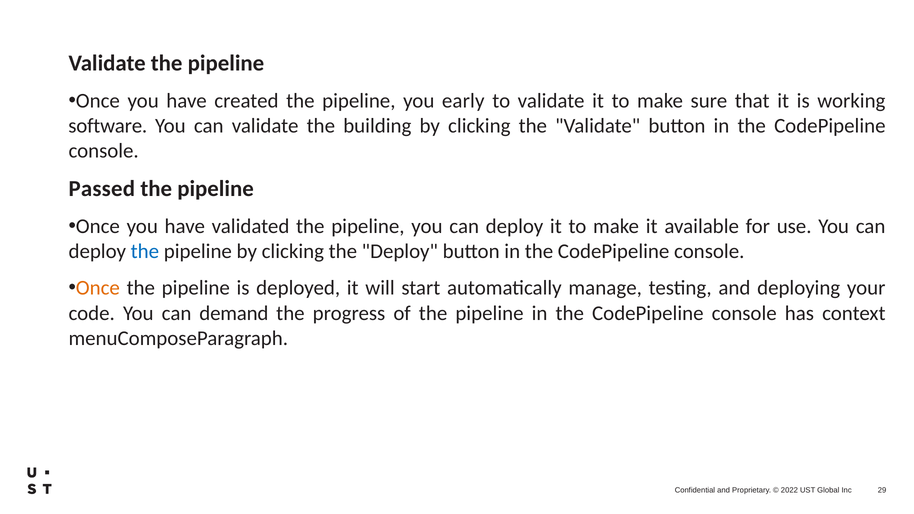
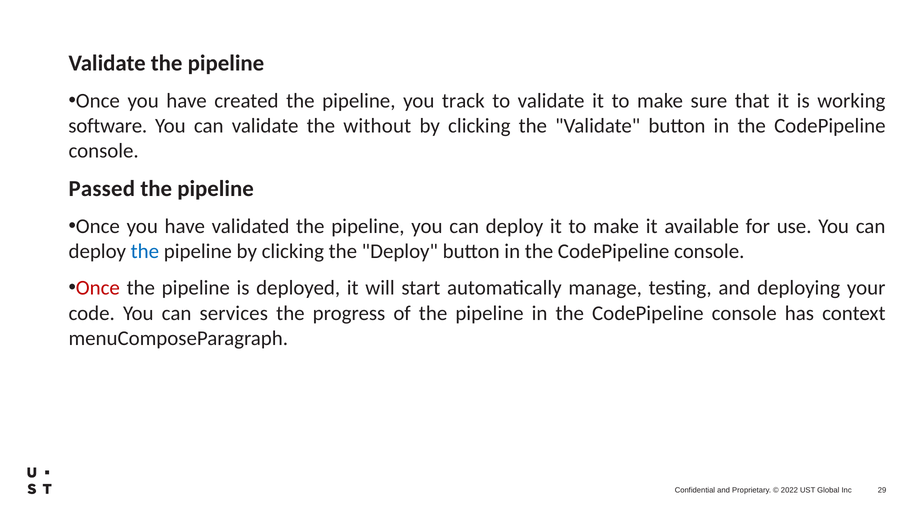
early: early -> track (463, 101)
building: building -> without (377, 126)
Once colour: orange -> red (98, 288)
demand: demand -> services (234, 313)
